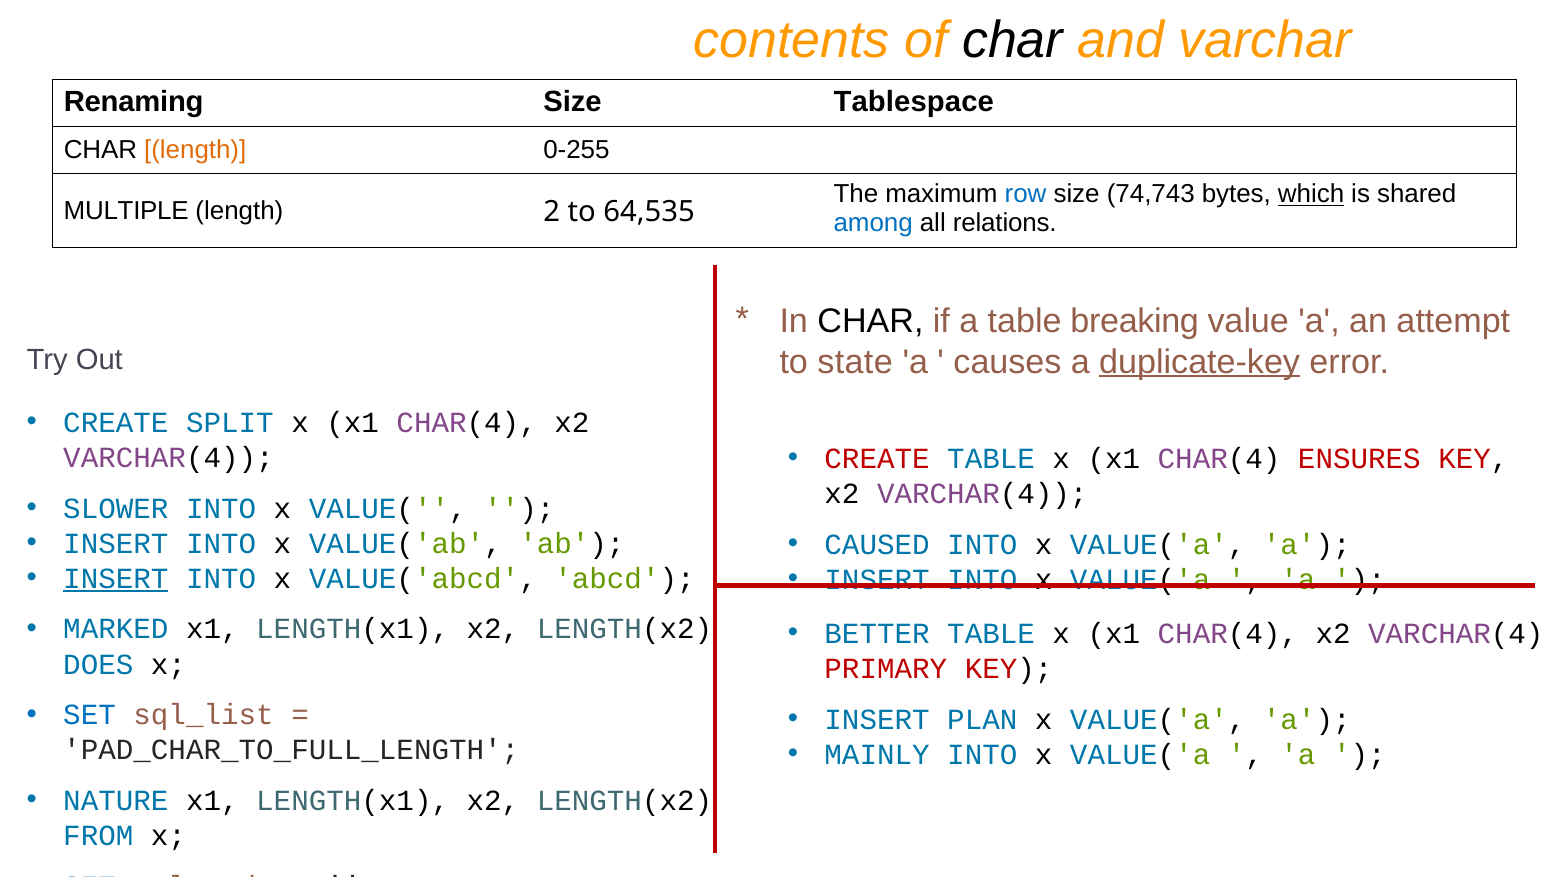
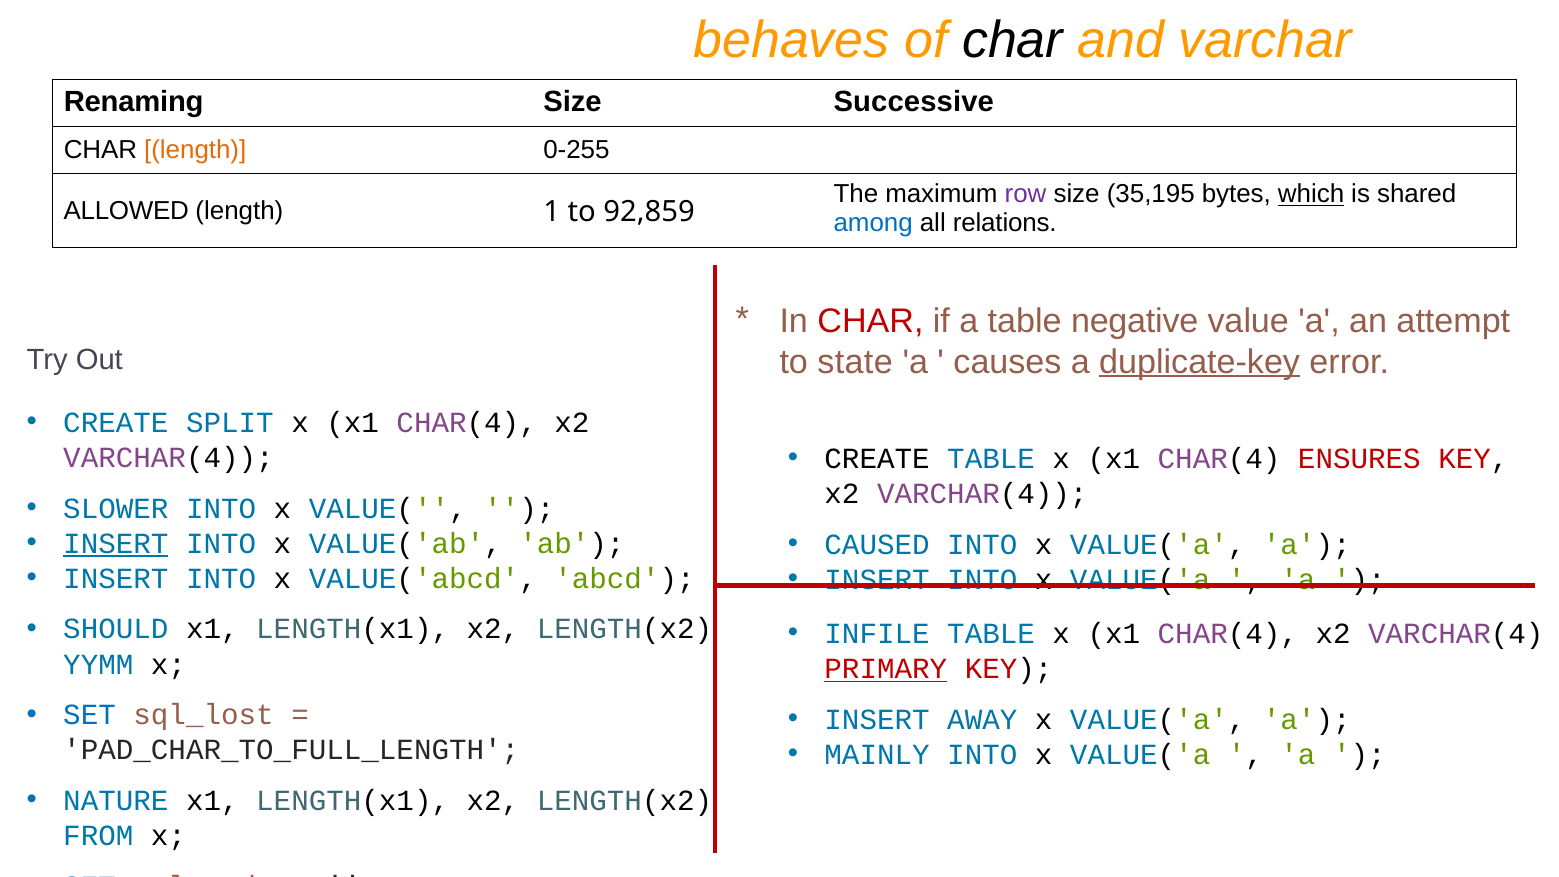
contents: contents -> behaves (792, 41)
Tablespace: Tablespace -> Successive (914, 102)
row colour: blue -> purple (1026, 194)
74,743: 74,743 -> 35,195 (1151, 194)
MULTIPLE: MULTIPLE -> ALLOWED (126, 211)
2: 2 -> 1 (552, 212)
64,535: 64,535 -> 92,859 (649, 212)
CHAR colour: black -> red (870, 321)
breaking: breaking -> negative (1135, 321)
CREATE colour: red -> black (877, 459)
INSERT underline: none -> present (116, 544)
INSERT underline: present -> none (116, 579)
MARKED: MARKED -> SHOULD (116, 629)
BETTER: BETTER -> INFILE (877, 634)
DOES: DOES -> YYMM (98, 664)
PRIMARY underline: none -> present (886, 669)
sql_list: sql_list -> sql_lost (204, 715)
PLAN: PLAN -> AWAY (982, 720)
